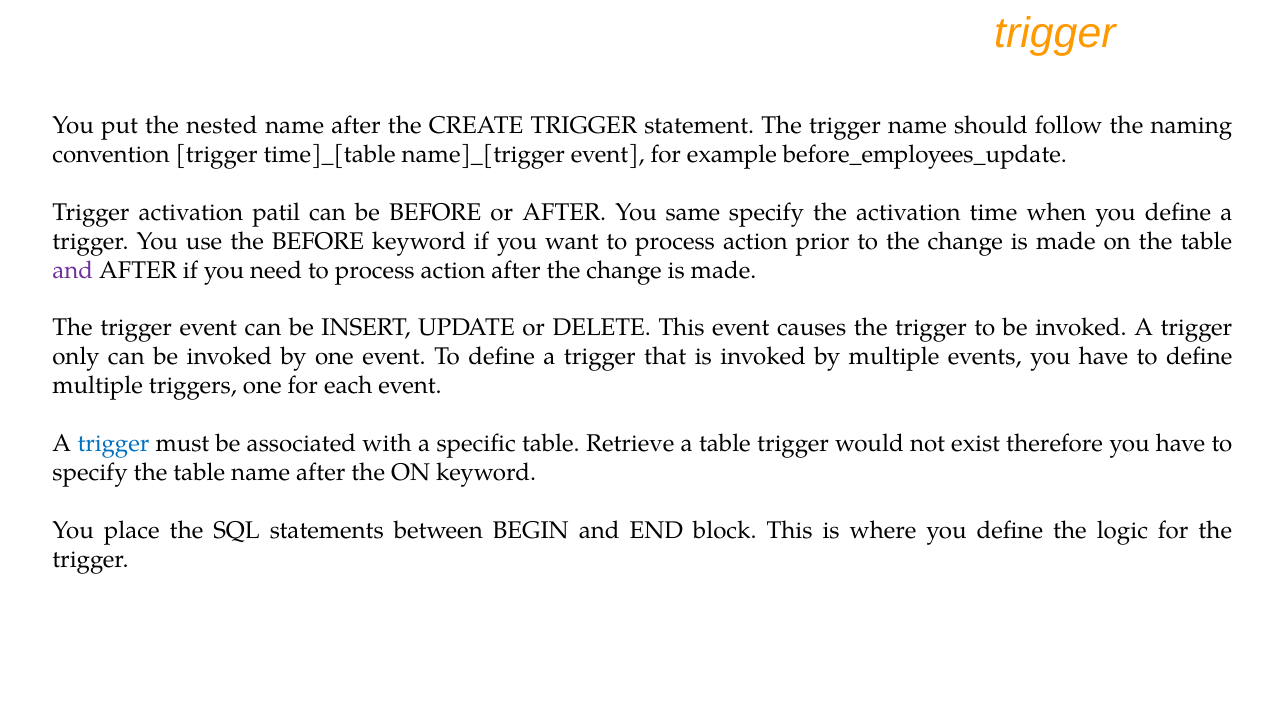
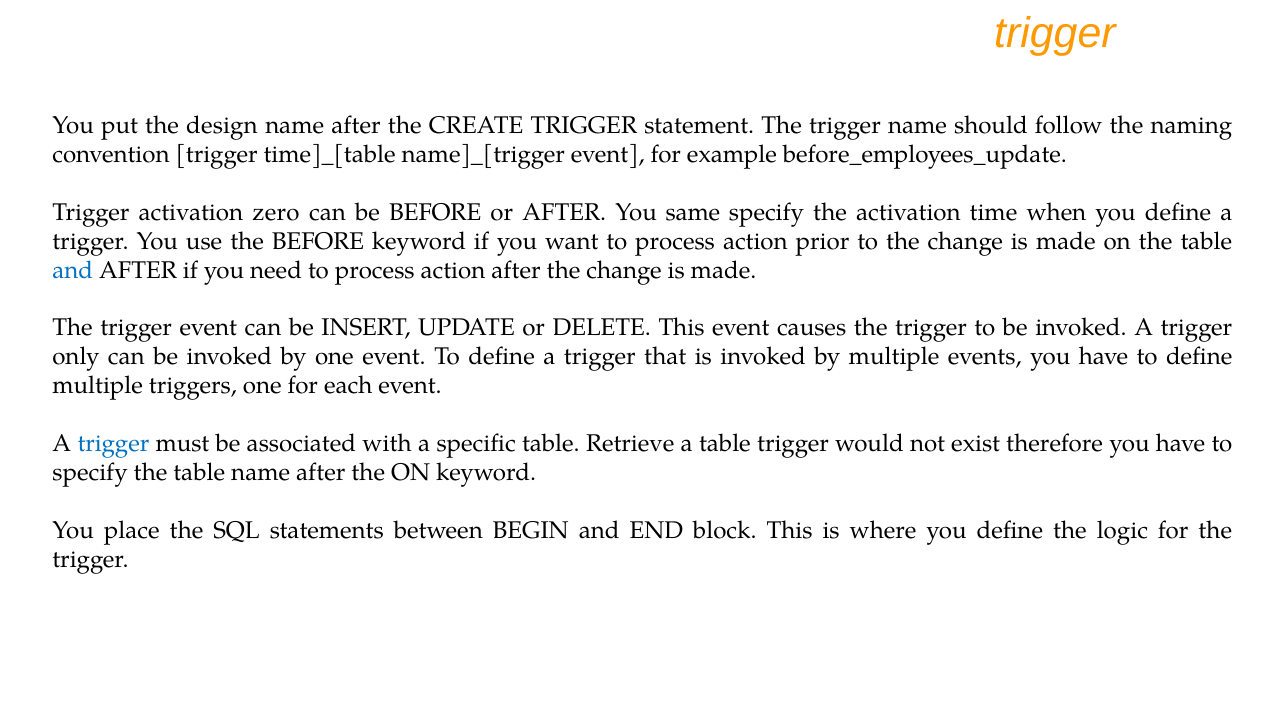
nested: nested -> design (222, 126)
patil: patil -> zero (276, 212)
and colour: purple -> blue (73, 270)
